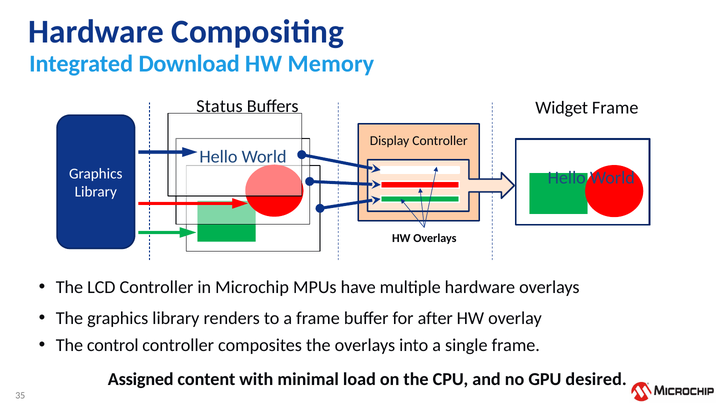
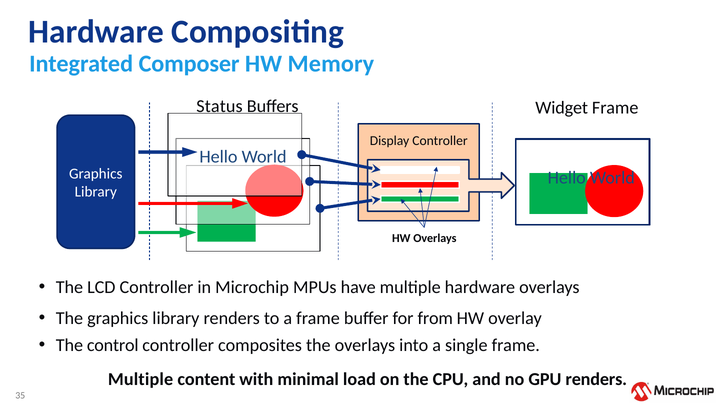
Download: Download -> Composer (189, 64)
after: after -> from (435, 318)
Assigned: Assigned -> Multiple (141, 379)
GPU desired: desired -> renders (596, 379)
